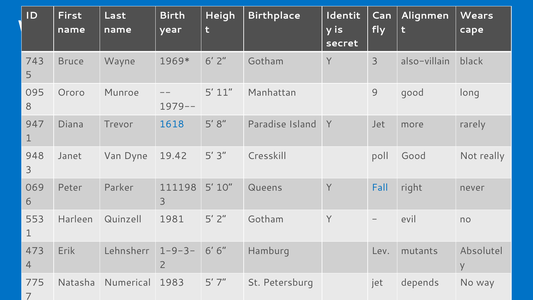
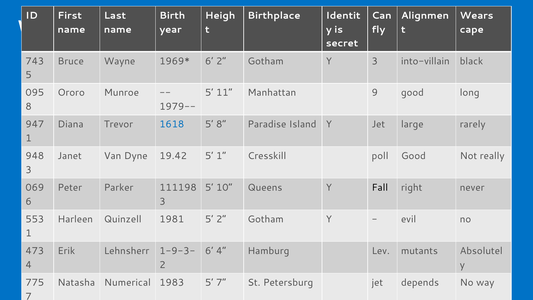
also-villain: also-villain -> into-villain (425, 61)
more: more -> large (412, 124)
5 3: 3 -> 1 (221, 156)
Fall colour: blue -> black (380, 188)
6: 6 -> 4 (221, 251)
